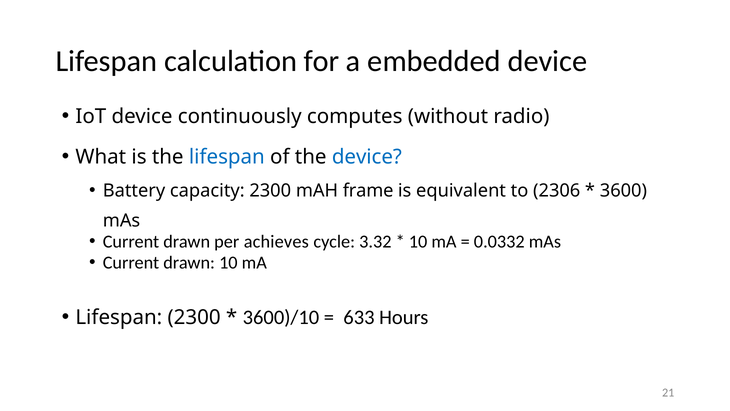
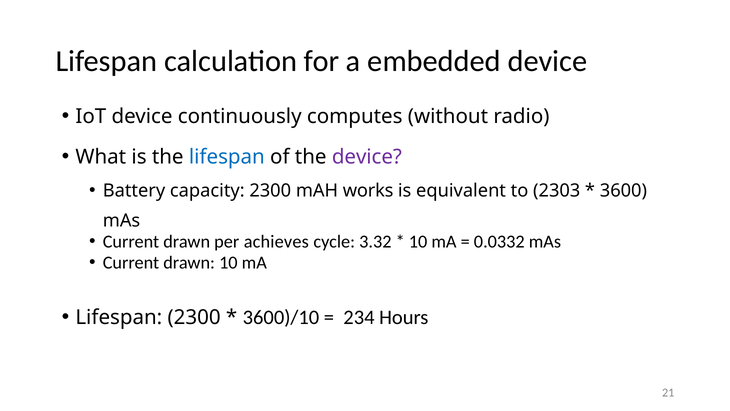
device colour: blue -> purple (367, 157)
frame: frame -> works (368, 191)
2306: 2306 -> 2303 (557, 191)
633: 633 -> 234 (359, 317)
